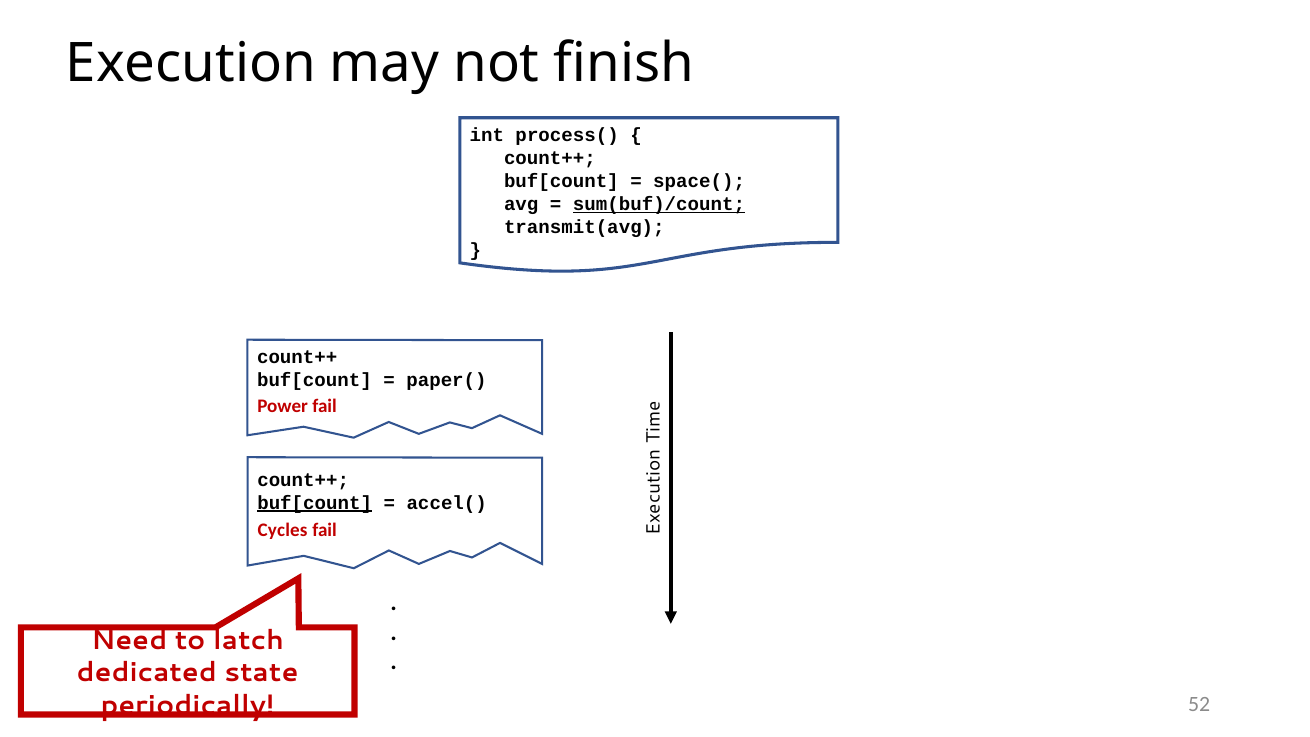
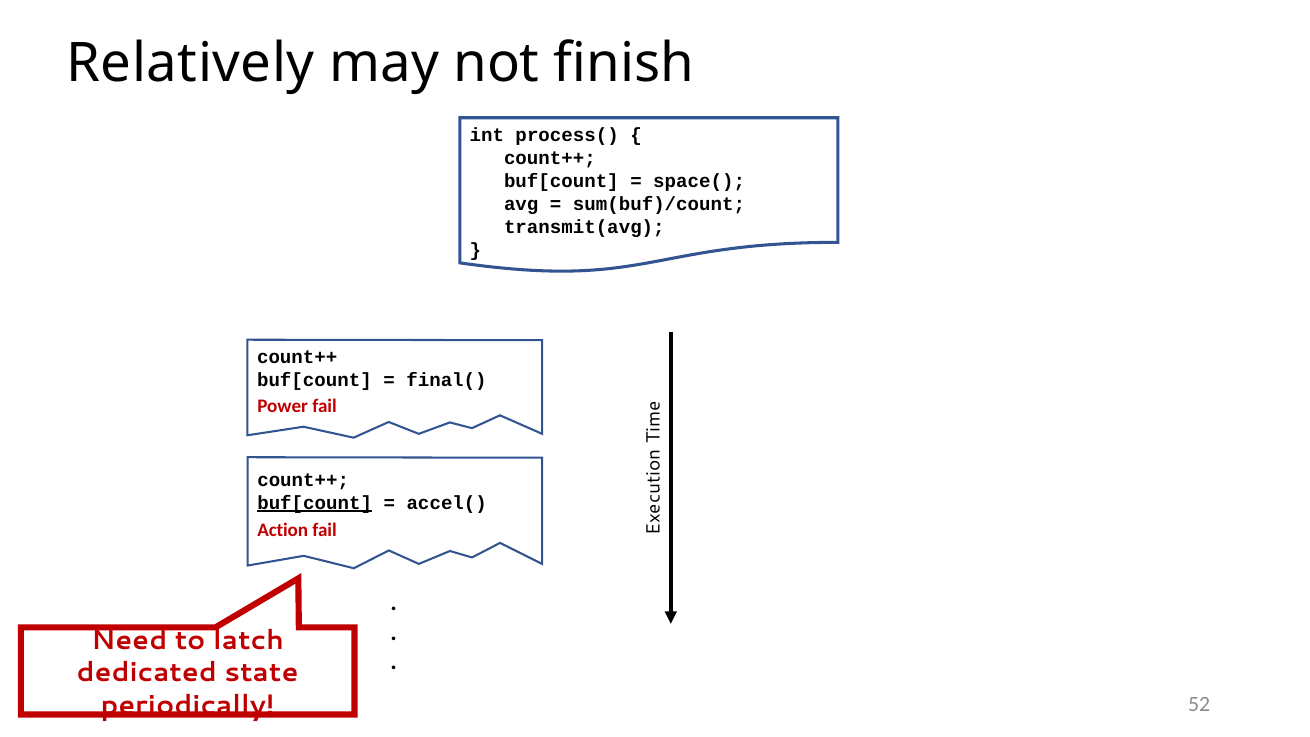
Execution: Execution -> Relatively (191, 63)
sum(buf)/count underline: present -> none (659, 204)
paper(: paper( -> final( (446, 380)
Cycles: Cycles -> Action (283, 530)
